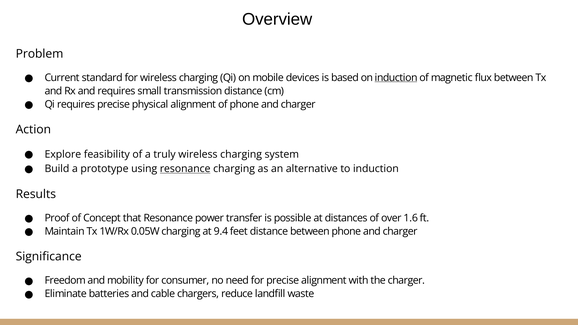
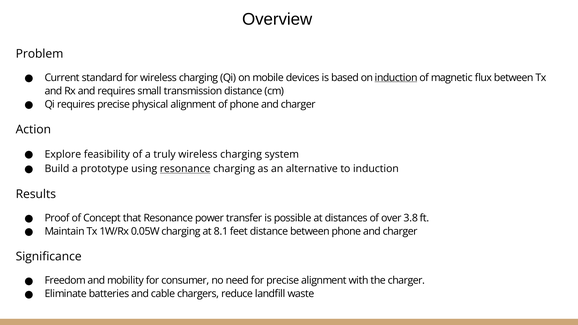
1.6: 1.6 -> 3.8 (411, 218)
9.4: 9.4 -> 8.1 (221, 232)
